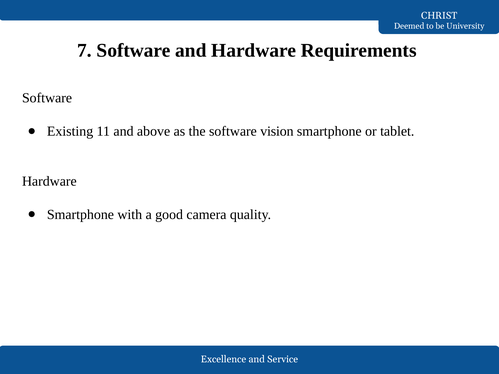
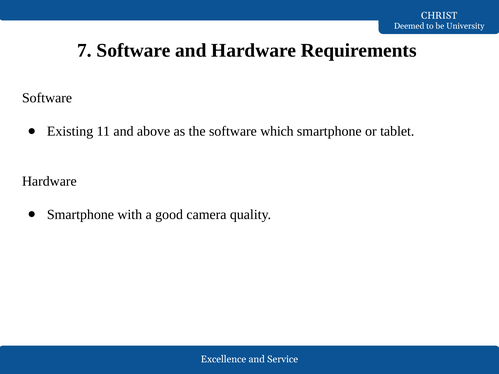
vision: vision -> which (277, 131)
